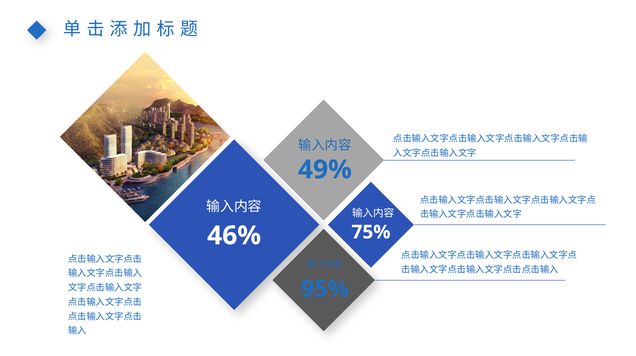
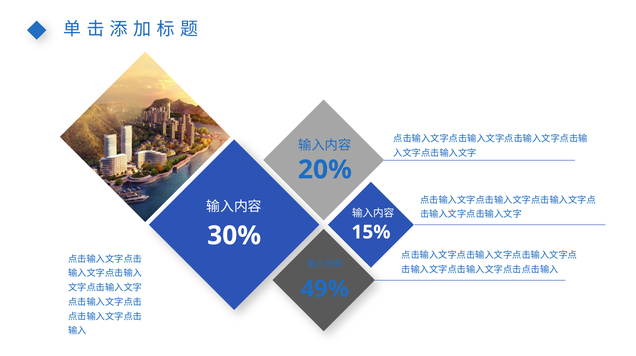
49%: 49% -> 20% (325, 170)
75%: 75% -> 15% (371, 232)
46%: 46% -> 30% (234, 236)
95%: 95% -> 49% (325, 289)
